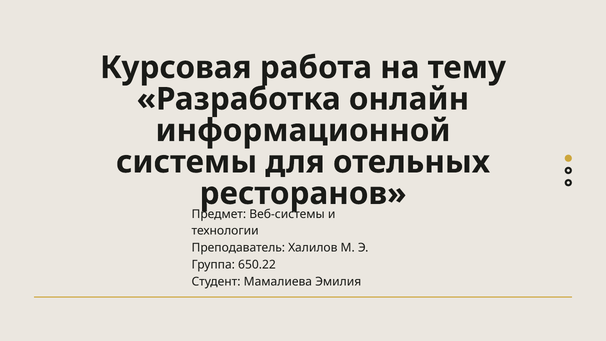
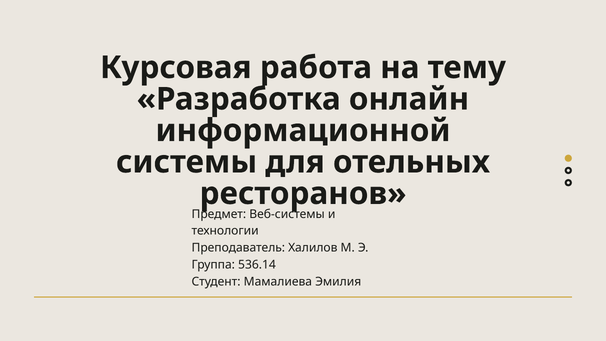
650.22: 650.22 -> 536.14 (257, 265)
